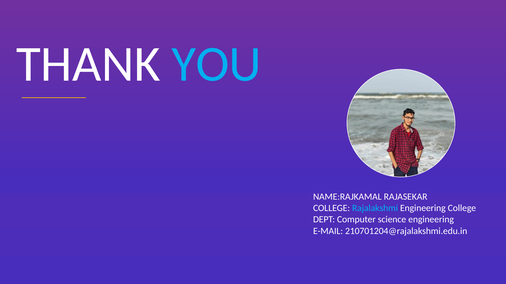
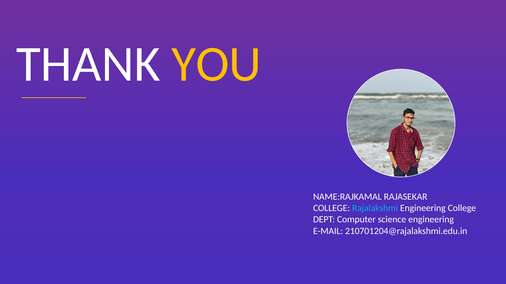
YOU colour: light blue -> yellow (216, 64)
